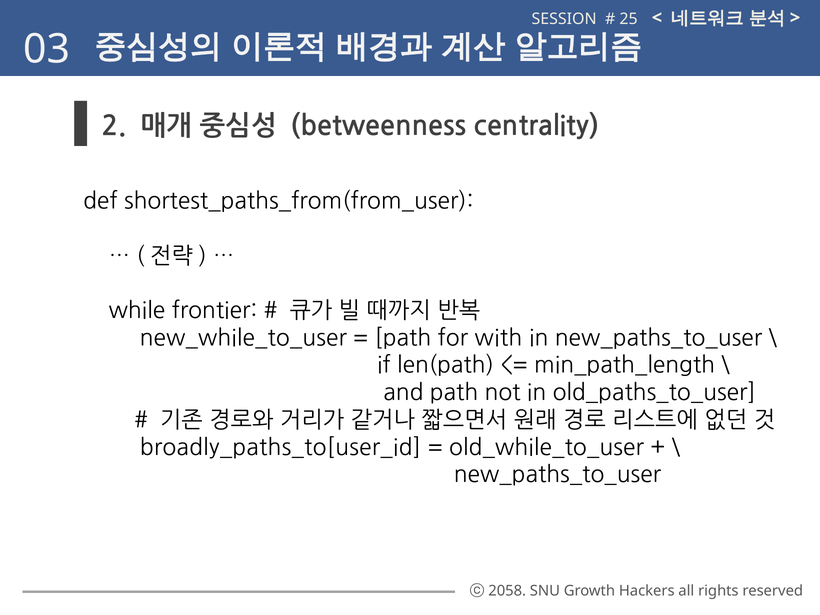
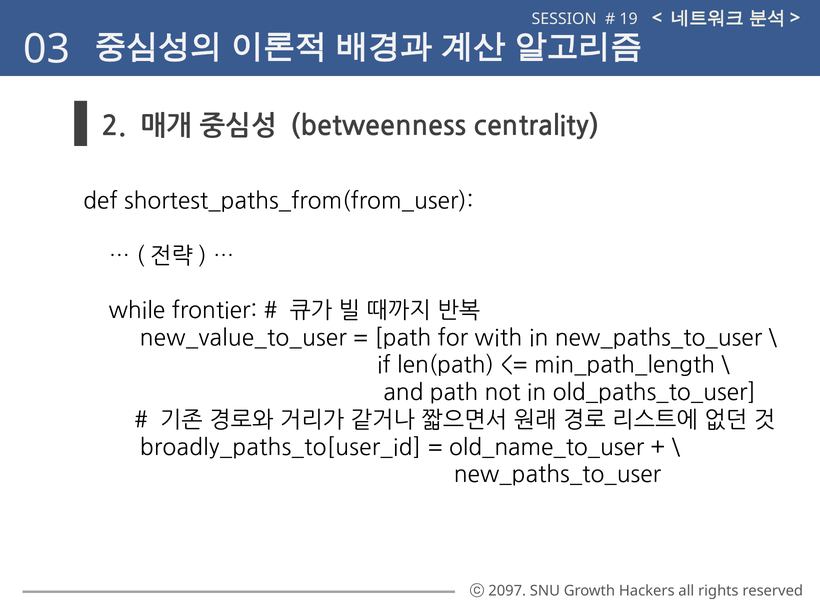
25: 25 -> 19 (629, 19)
new_while_to_user: new_while_to_user -> new_value_to_user (243, 338)
old_while_to_user: old_while_to_user -> old_name_to_user (547, 447)
2058: 2058 -> 2097 (507, 591)
